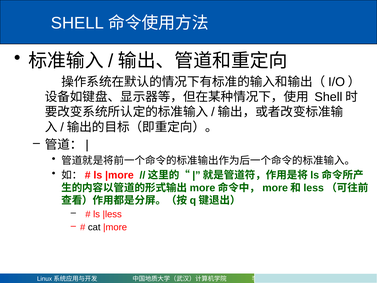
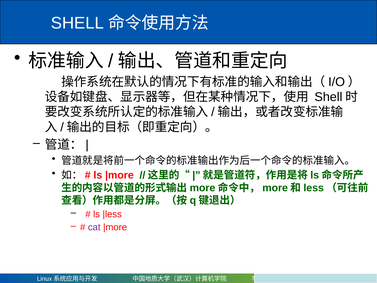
cat colour: black -> purple (94, 227)
